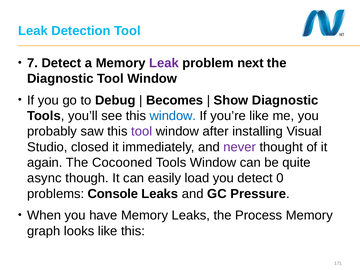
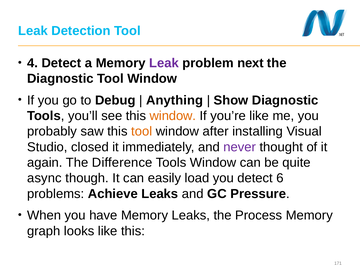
7: 7 -> 4 (33, 63)
Becomes: Becomes -> Anything (175, 100)
window colour: blue -> orange (173, 116)
tool colour: purple -> orange (142, 131)
Cocooned: Cocooned -> Difference (122, 163)
0: 0 -> 6 (280, 178)
Console: Console -> Achieve (113, 194)
